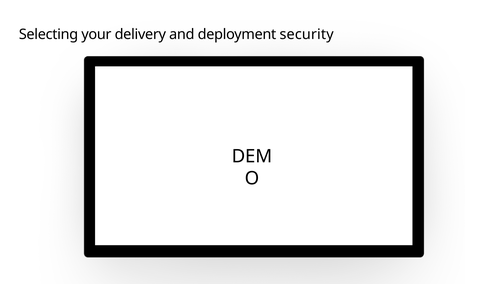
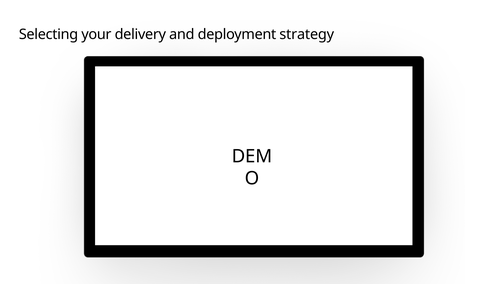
security: security -> strategy (307, 34)
